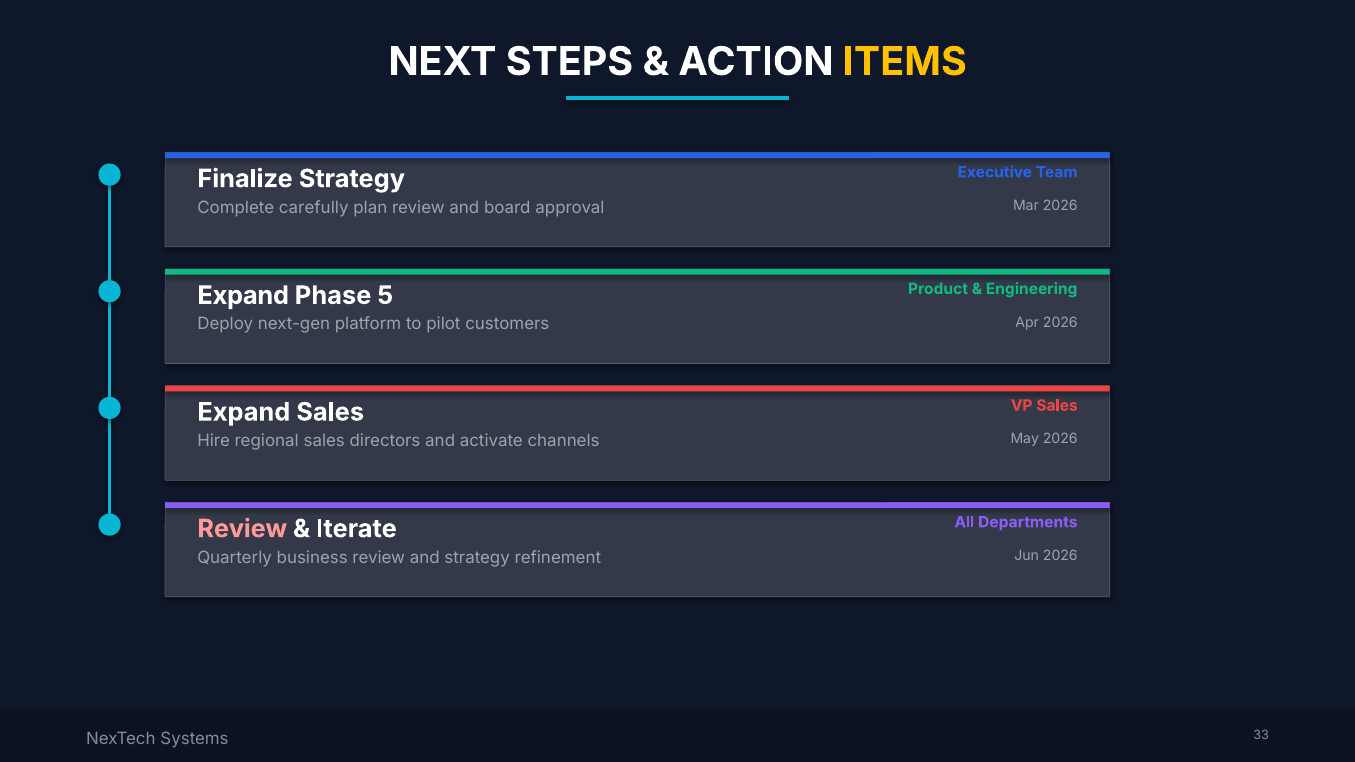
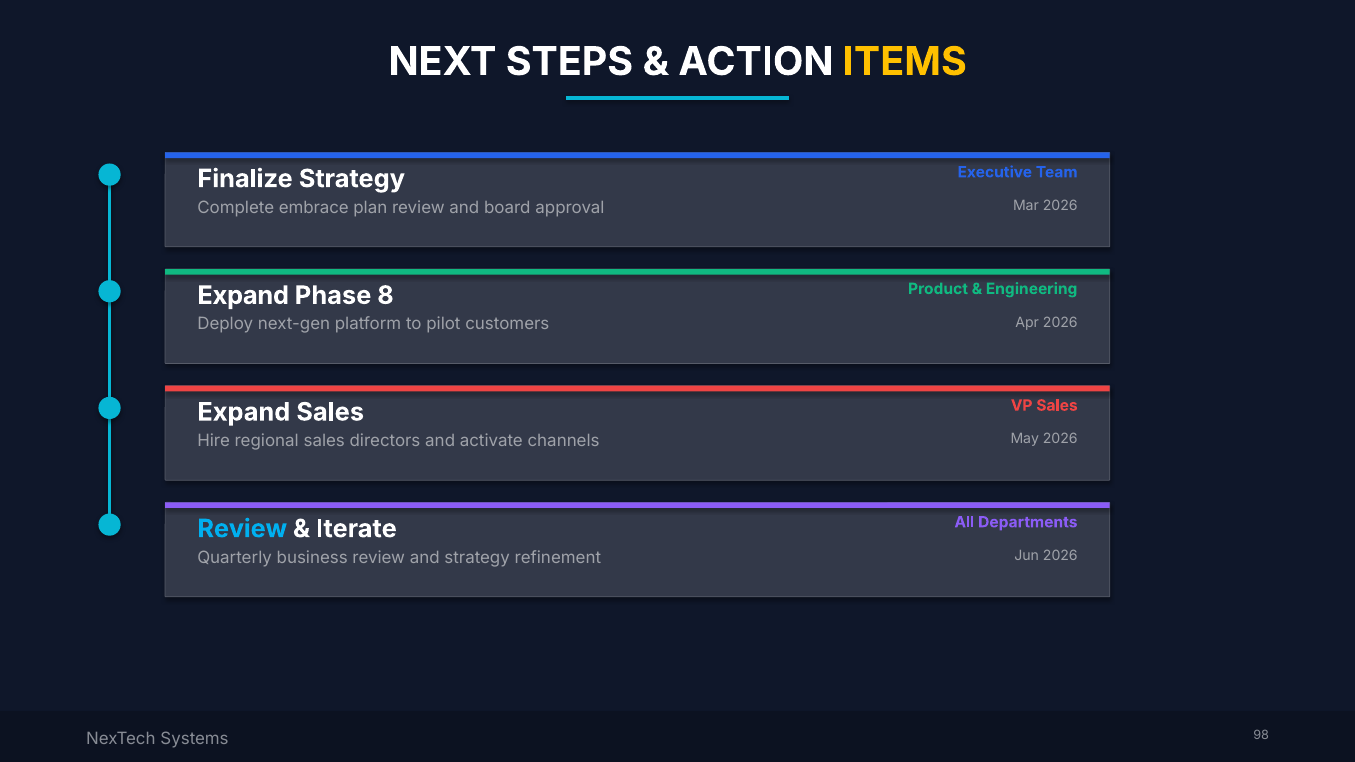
carefully: carefully -> embrace (314, 208)
5: 5 -> 8 (385, 296)
Review colour: pink -> light blue (242, 529)
33: 33 -> 98 (1261, 736)
